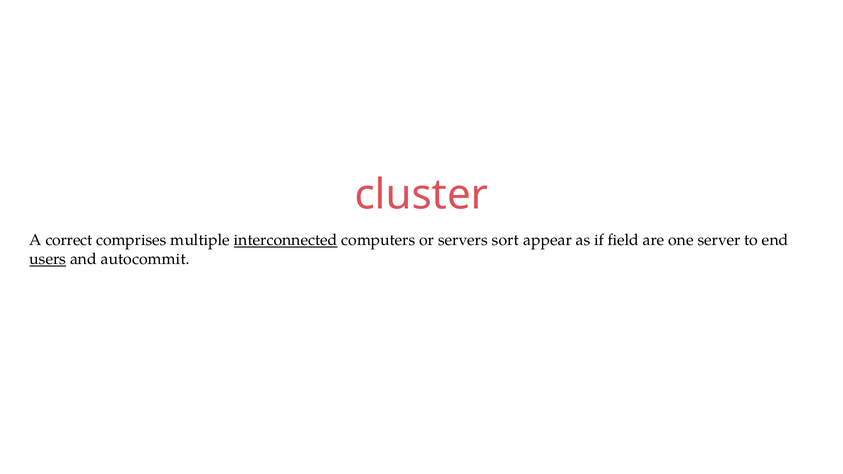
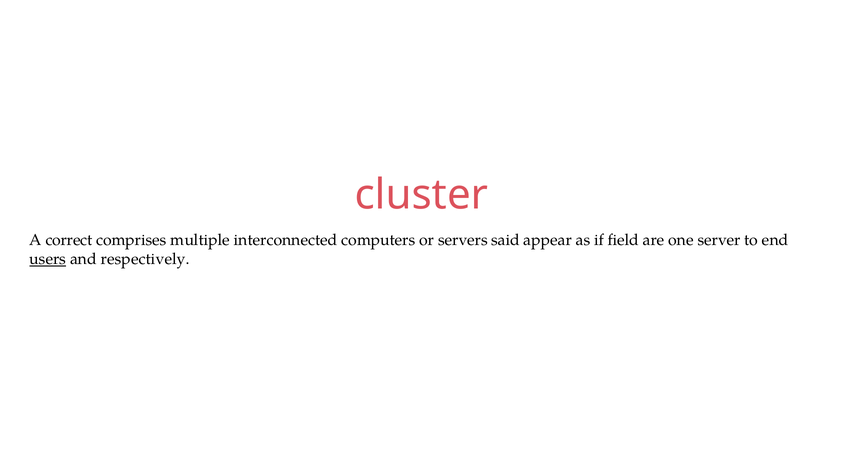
interconnected underline: present -> none (286, 240)
sort: sort -> said (506, 240)
autocommit: autocommit -> respectively (145, 259)
